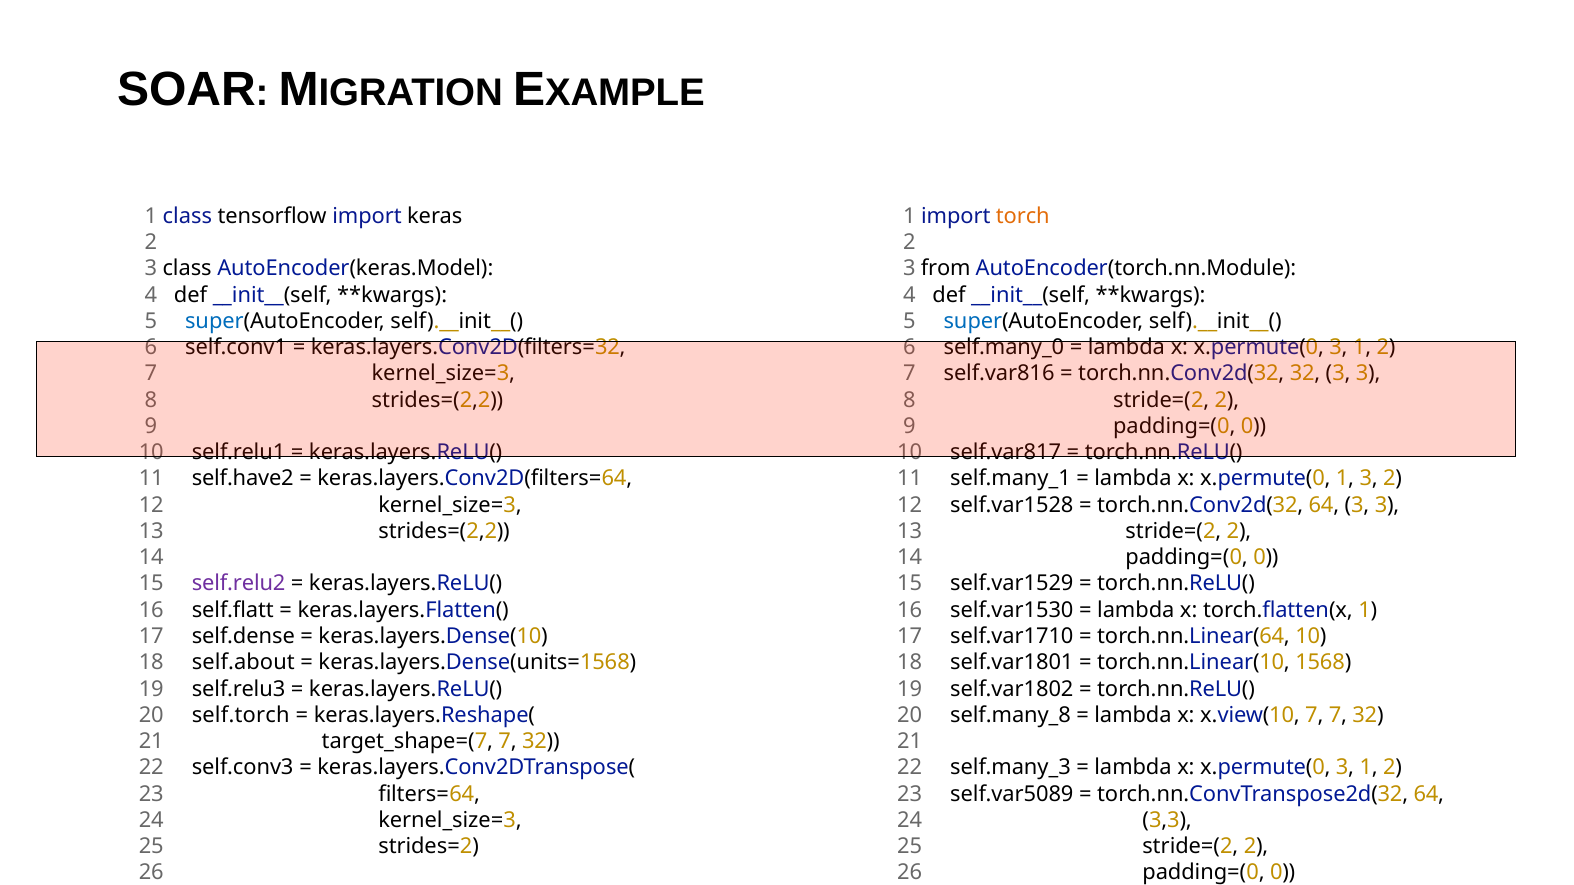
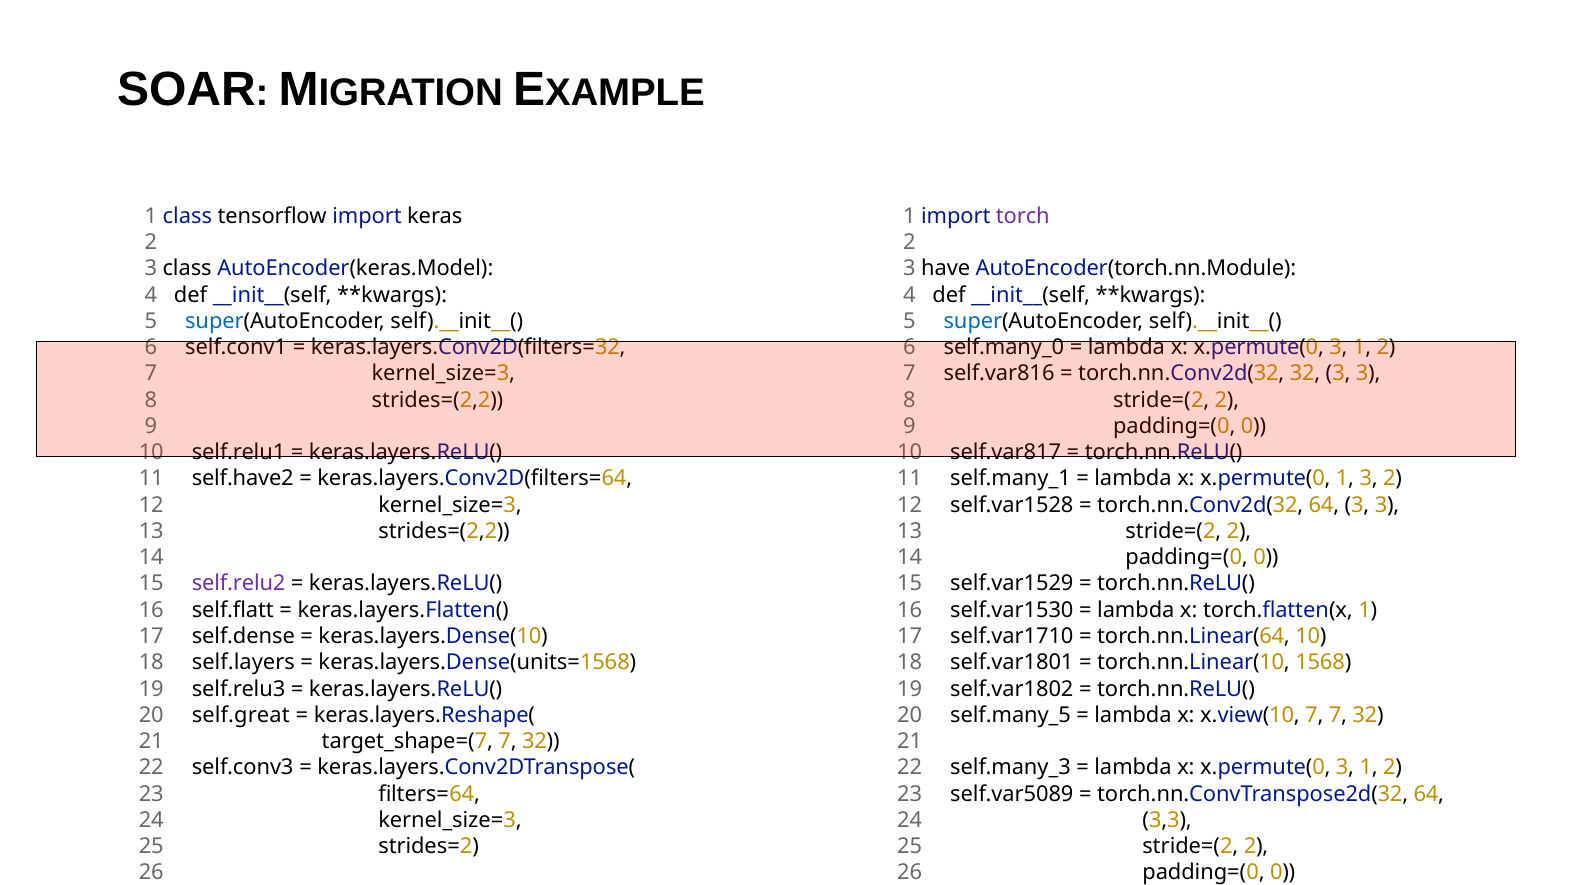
torch colour: orange -> purple (1023, 216)
from: from -> have (946, 269)
self.about: self.about -> self.layers (243, 663)
self.torch: self.torch -> self.great (241, 715)
20 self.many_8: self.many_8 -> self.many_5 (1011, 715)
